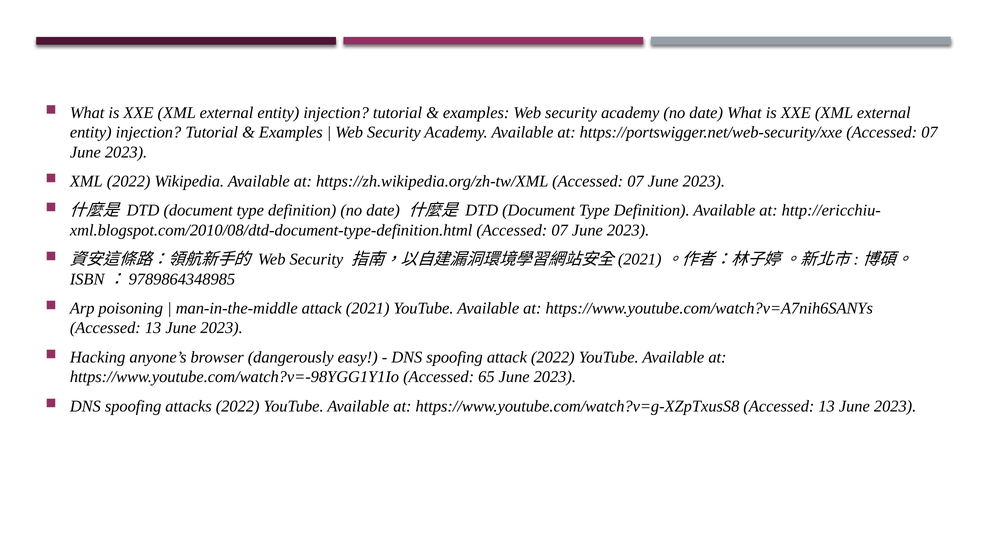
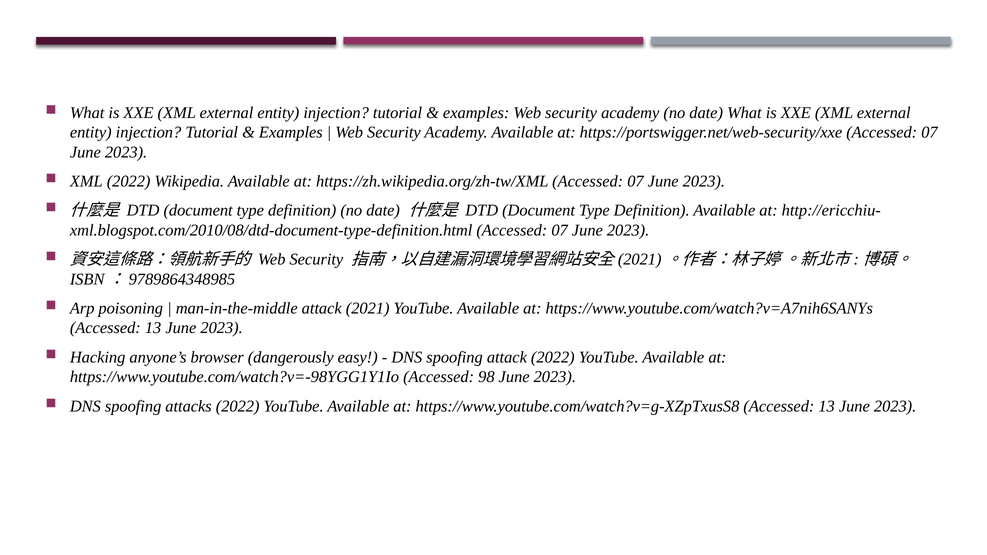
65: 65 -> 98 (486, 377)
